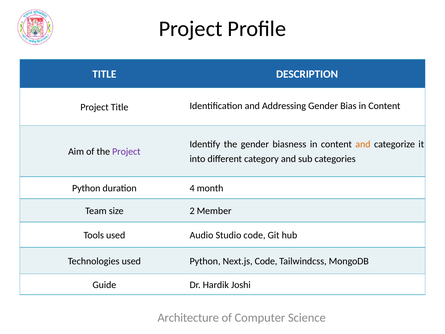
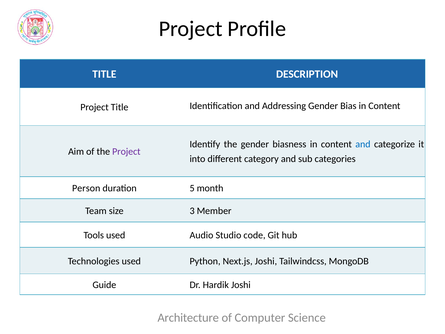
and colour: orange -> blue (363, 144)
Python: Python -> Person (86, 188)
4: 4 -> 5 (192, 188)
2: 2 -> 3 (192, 211)
Next.js Code: Code -> Joshi (266, 261)
